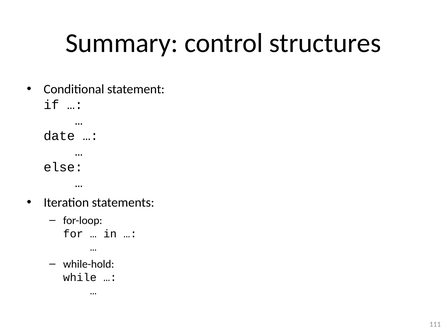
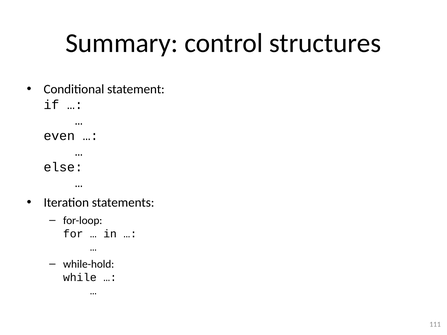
date: date -> even (59, 136)
